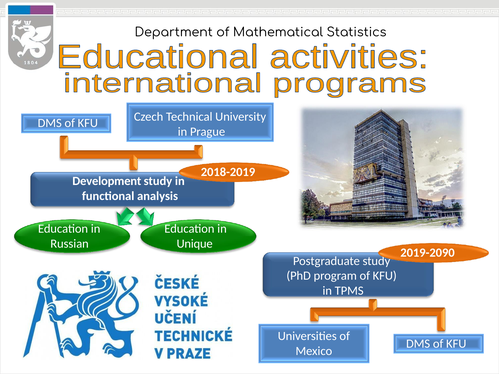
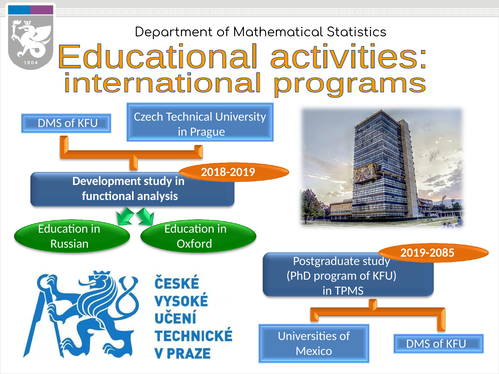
Unique: Unique -> Oxford (195, 244)
2019-2090: 2019-2090 -> 2019-2085 (428, 253)
